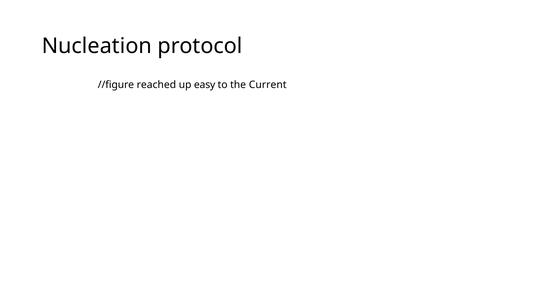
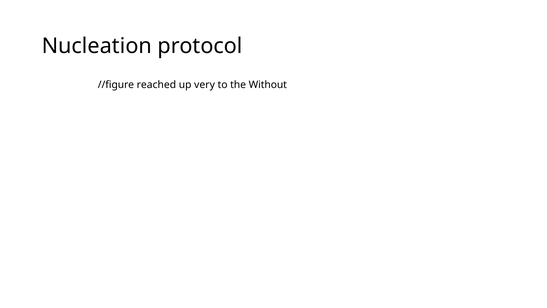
easy: easy -> very (205, 85)
Current: Current -> Without (268, 85)
